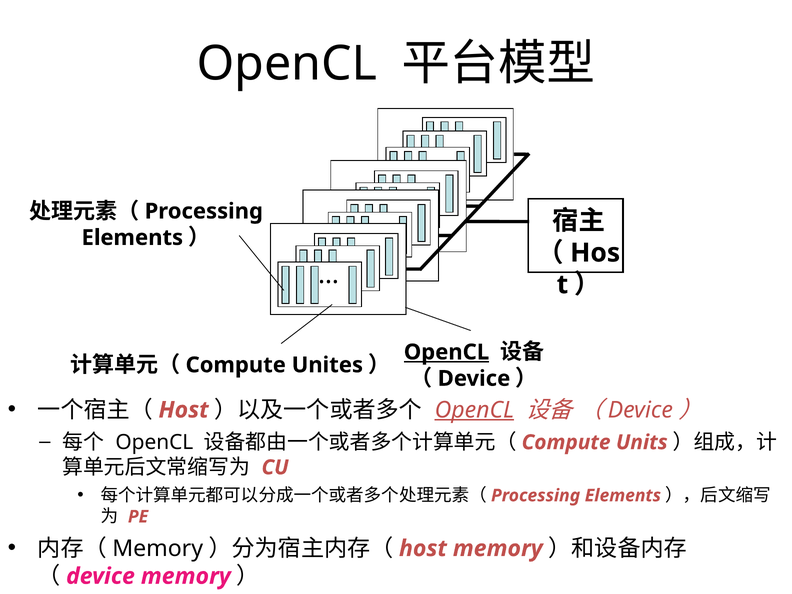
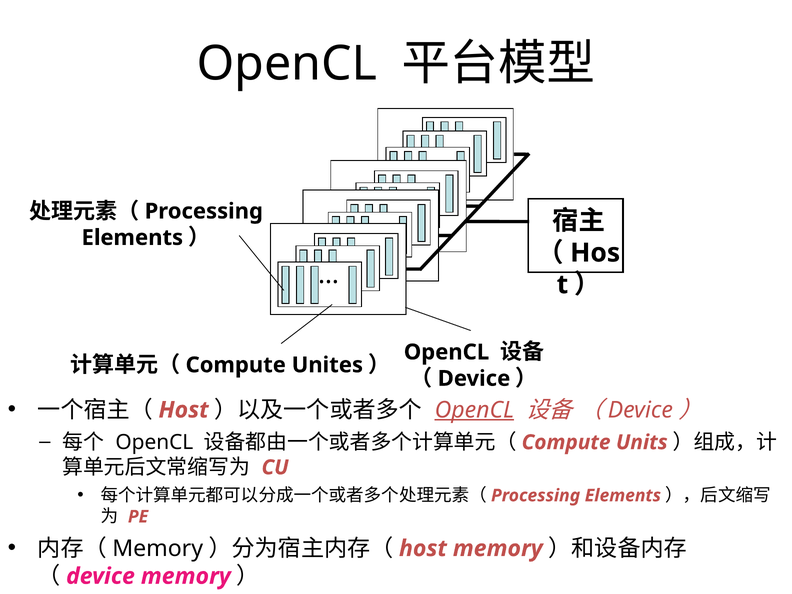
OpenCL underline: present -> none (446, 352)
